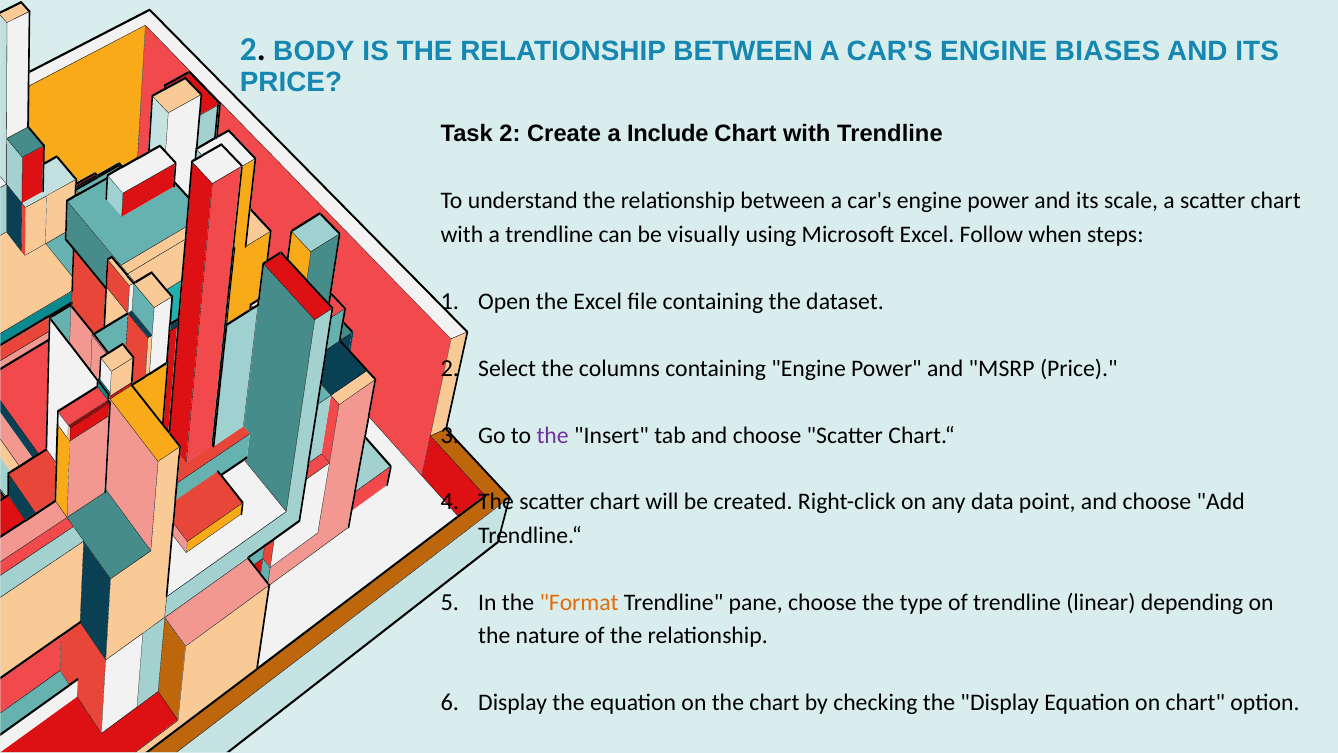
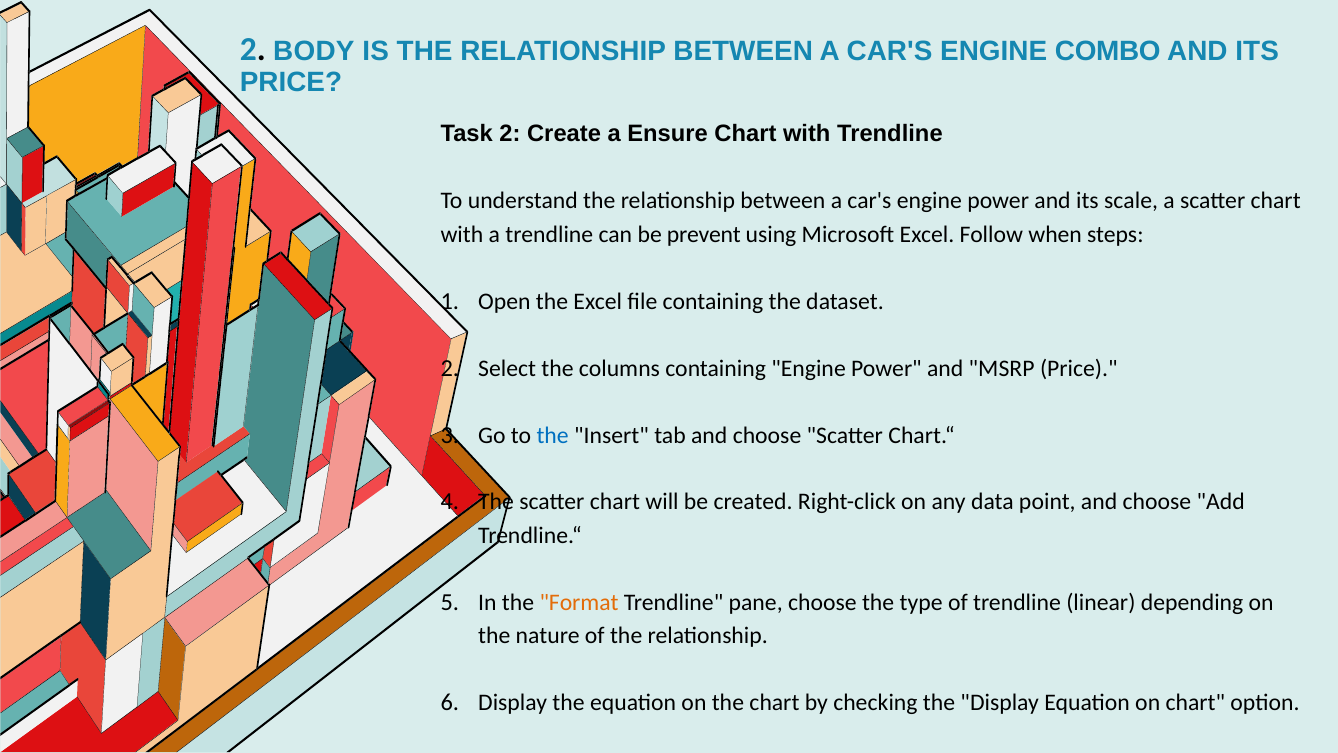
BIASES: BIASES -> COMBO (1108, 51)
Include: Include -> Ensure (668, 134)
visually: visually -> prevent (704, 234)
the colour: purple -> blue (553, 435)
